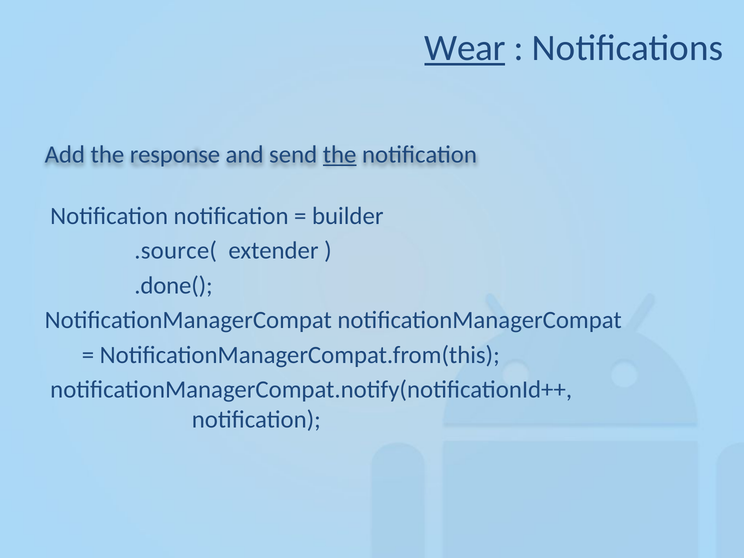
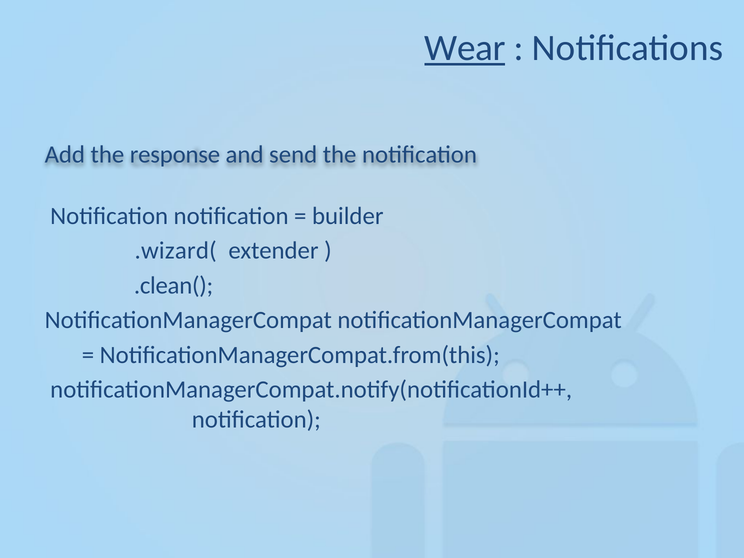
the underline: present -> none (340, 154)
.source(: .source( -> .wizard( (176, 251)
.done(: .done( -> .clean( (174, 285)
